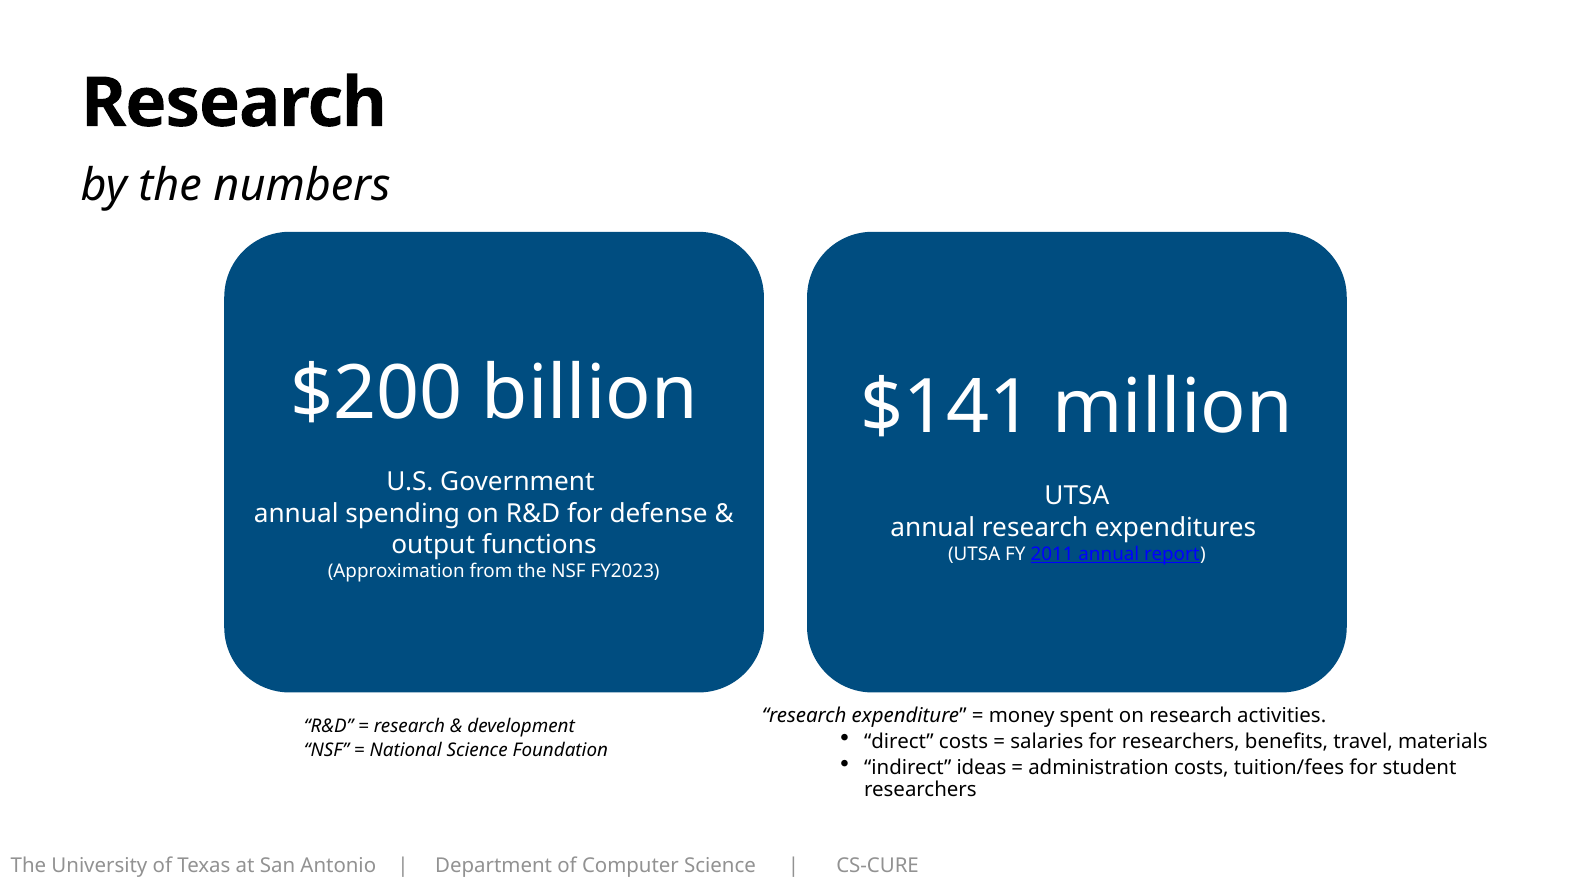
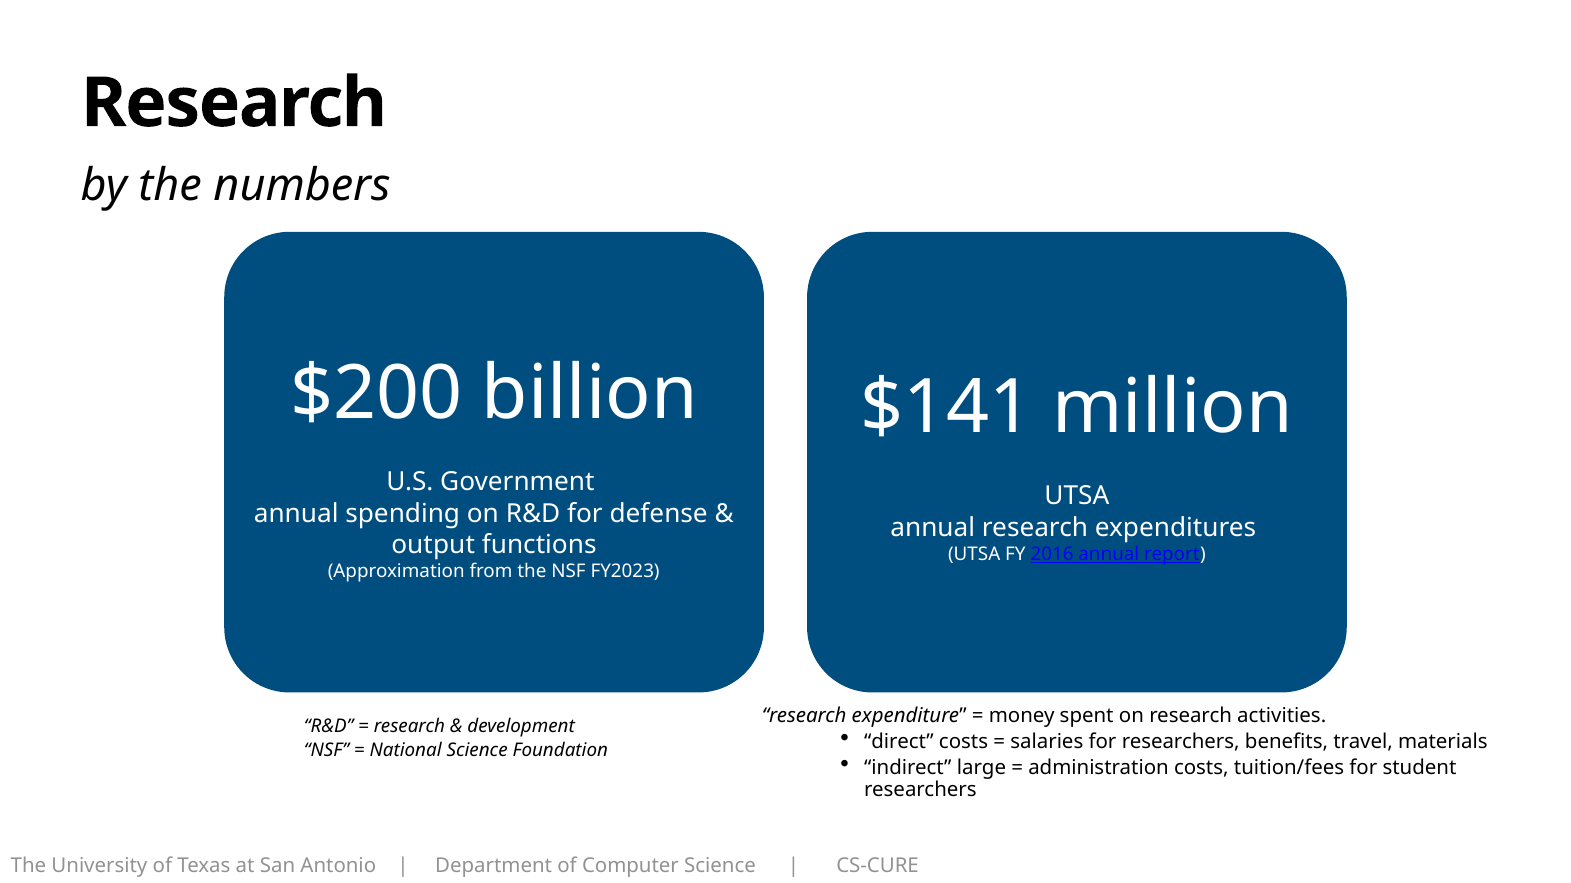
2011: 2011 -> 2016 (1052, 555)
ideas: ideas -> large (981, 768)
